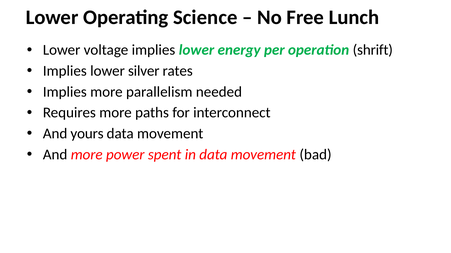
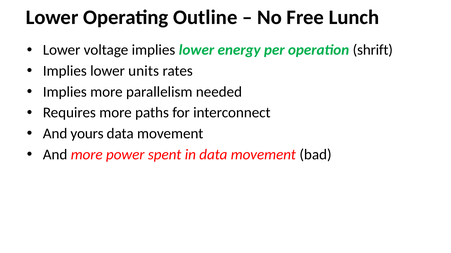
Science: Science -> Outline (205, 17)
silver: silver -> units (144, 71)
